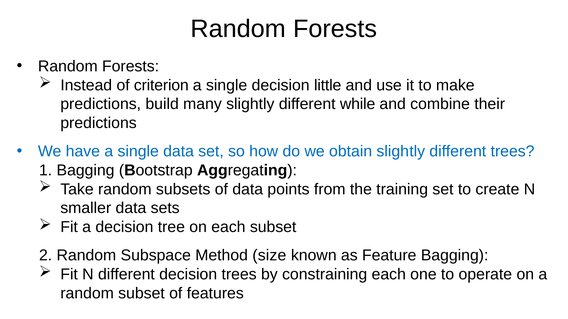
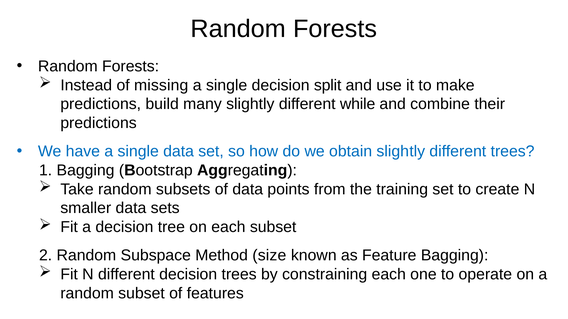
criterion: criterion -> missing (161, 85)
little: little -> split (328, 85)
